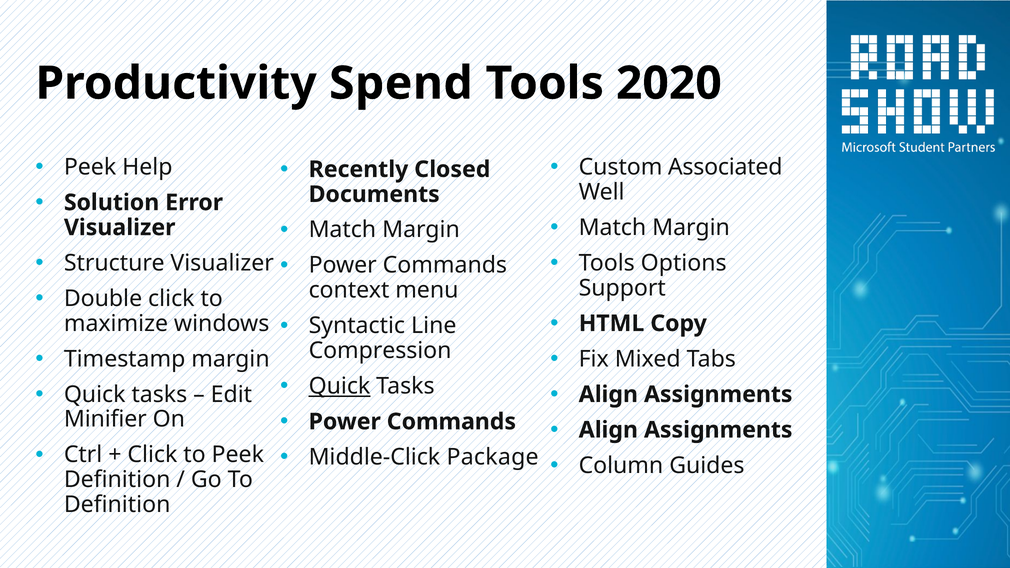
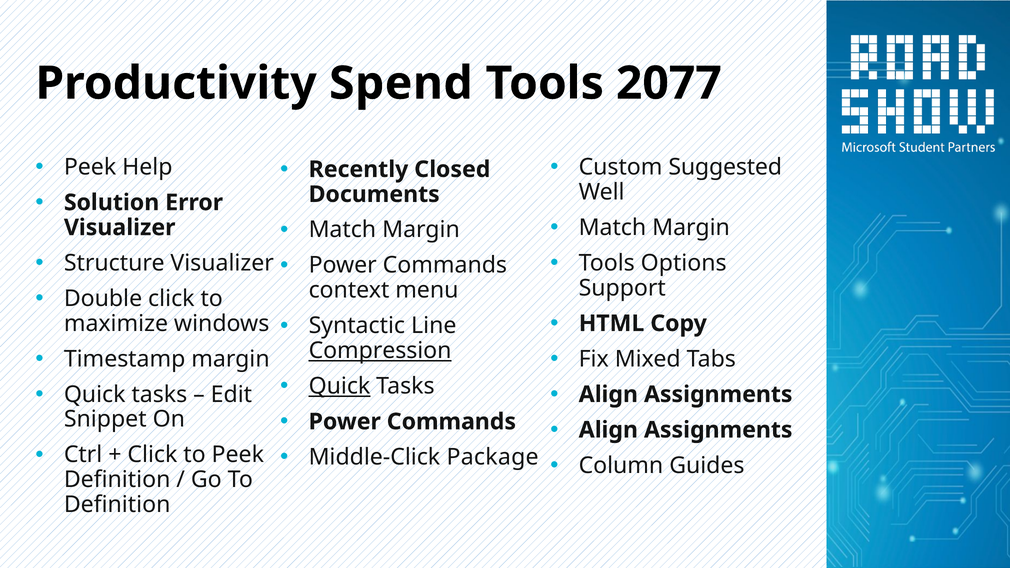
2020: 2020 -> 2077 (669, 83)
Associated: Associated -> Suggested (725, 167)
Compression underline: none -> present (380, 351)
Minifier: Minifier -> Snippet (105, 419)
